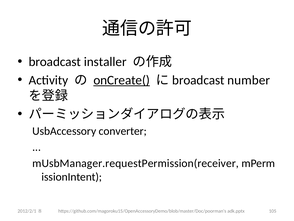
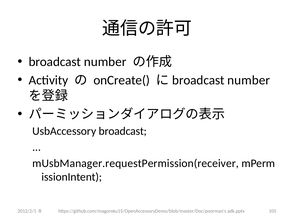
broadcast installer: installer -> number (105, 62)
onCreate( underline: present -> none (122, 80)
UsbAccessory converter: converter -> broadcast (123, 131)
